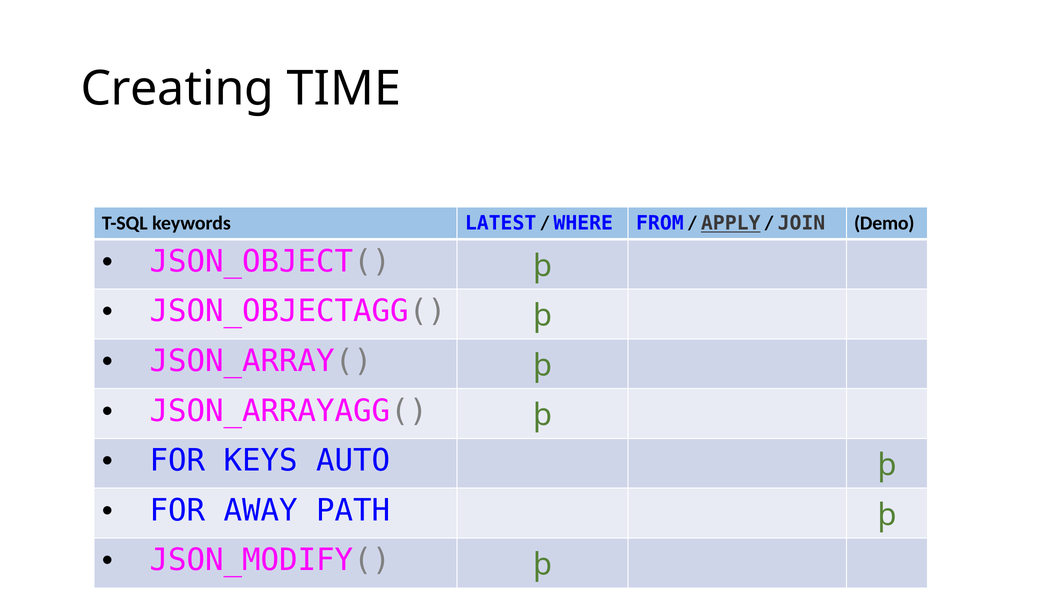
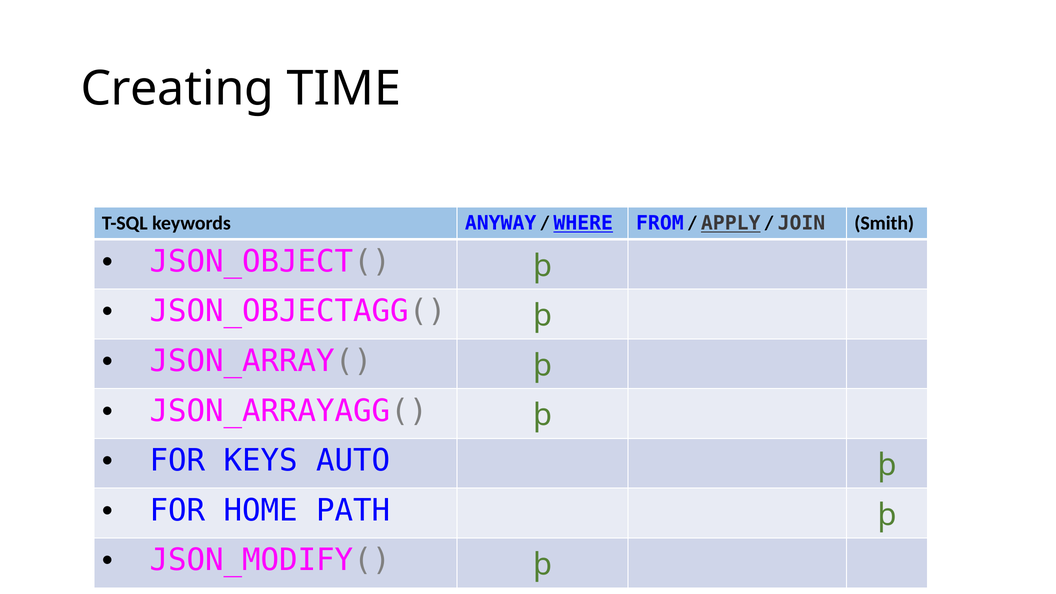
LATEST: LATEST -> ANYWAY (501, 223)
WHERE underline: none -> present (583, 223)
Demo: Demo -> Smith (884, 223)
AWAY: AWAY -> HOME (261, 510)
